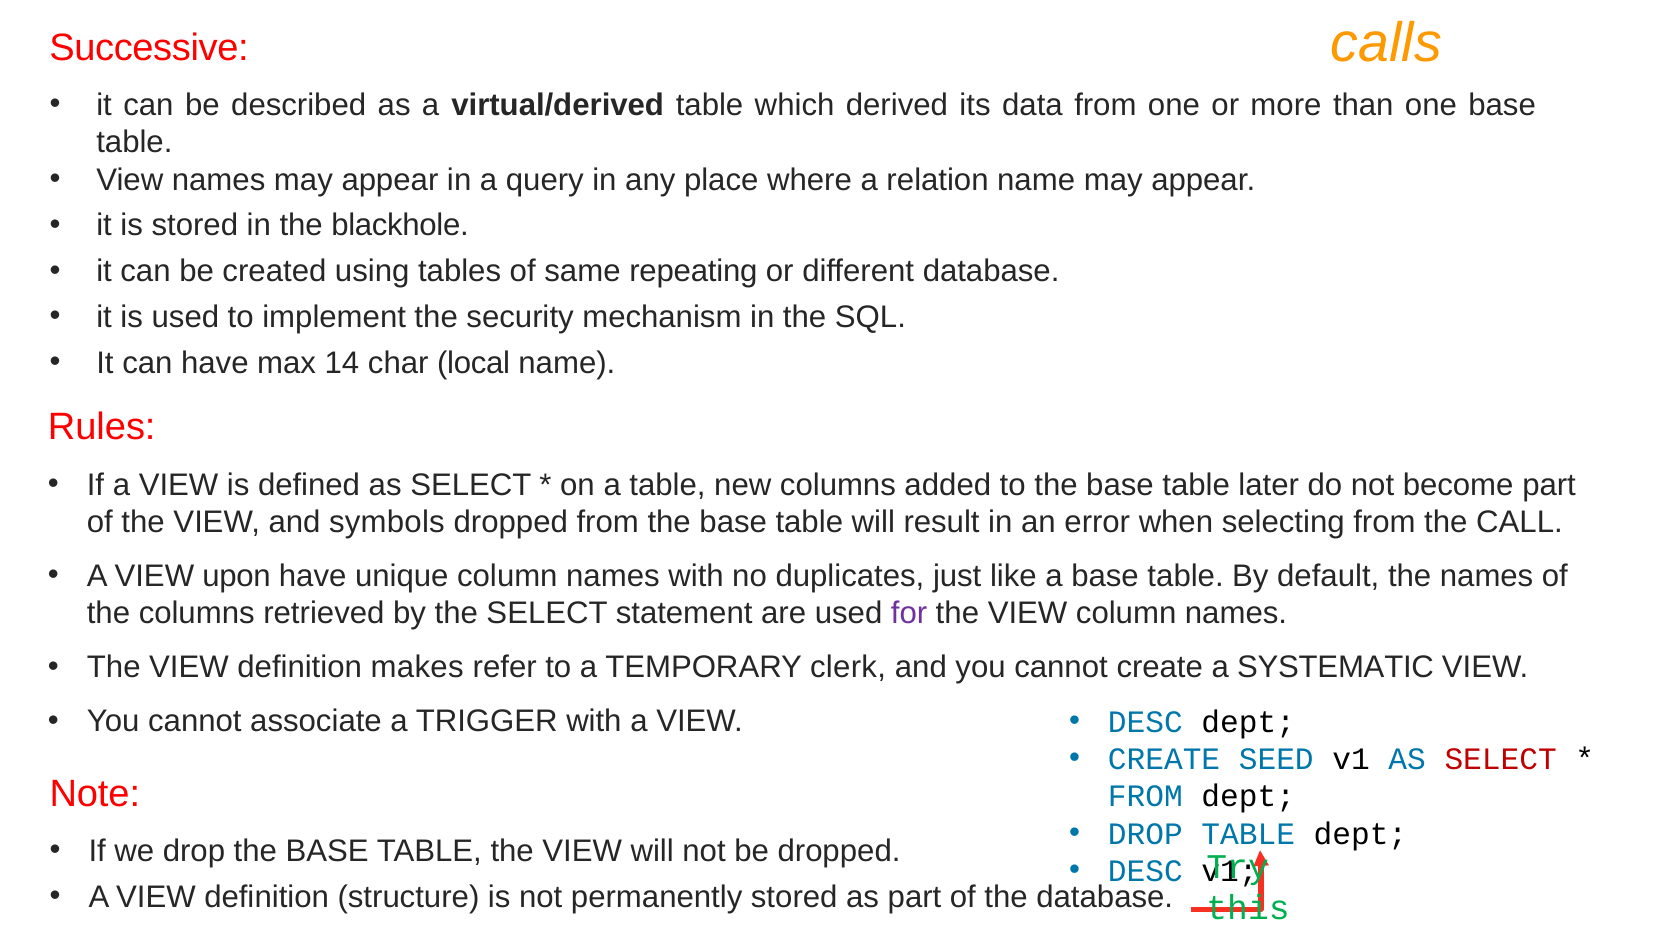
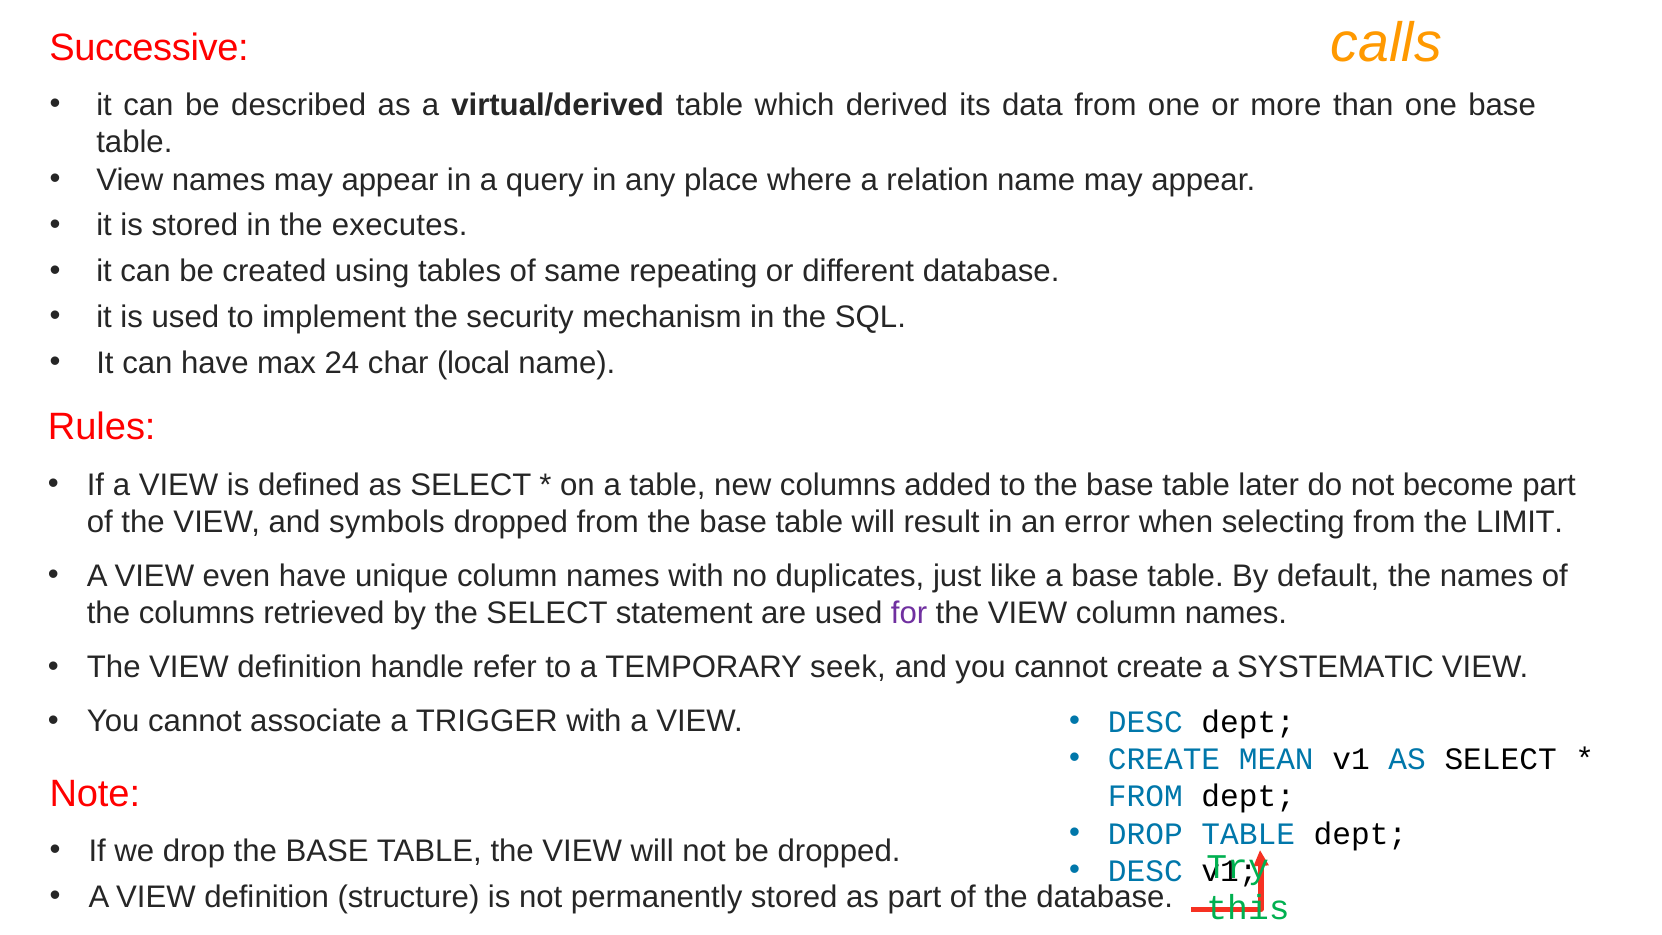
blackhole: blackhole -> executes (400, 226)
14: 14 -> 24 (342, 363)
CALL: CALL -> LIMIT (1520, 522)
upon: upon -> even (236, 576)
makes: makes -> handle (417, 668)
clerk: clerk -> seek (848, 668)
SEED: SEED -> MEAN (1276, 759)
SELECT colour: red -> black (1501, 759)
